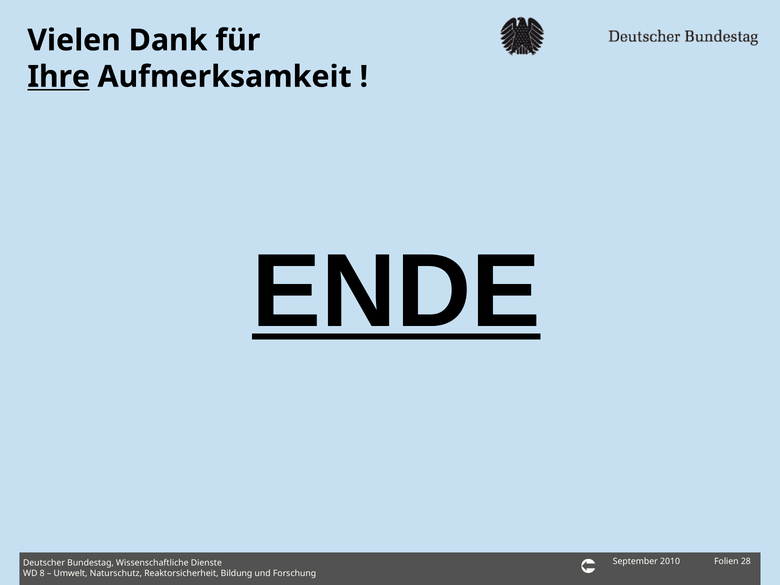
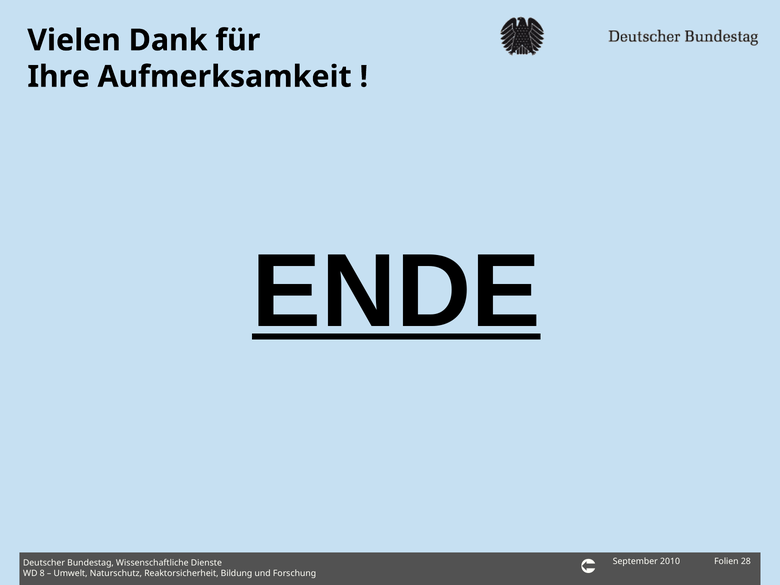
Ihre underline: present -> none (59, 77)
